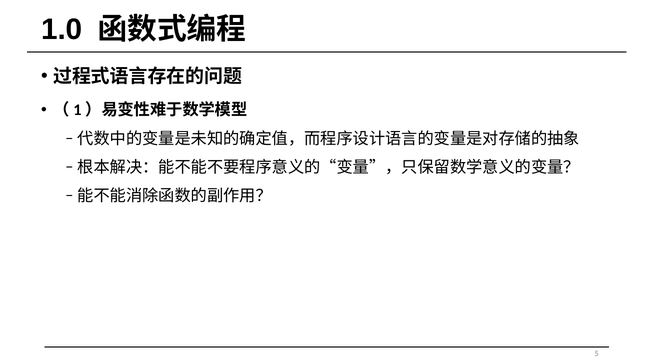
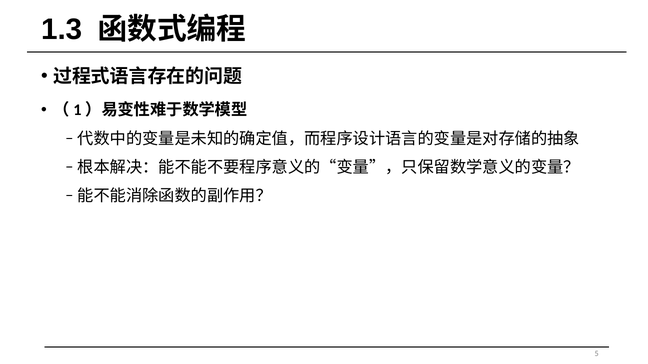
1.0: 1.0 -> 1.3 (62, 29)
